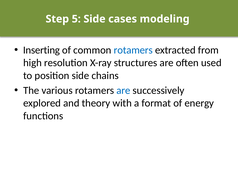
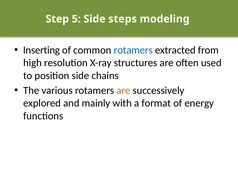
cases: cases -> steps (123, 19)
are colour: blue -> orange (123, 90)
theory: theory -> mainly (96, 103)
